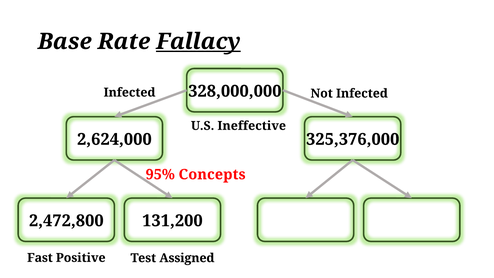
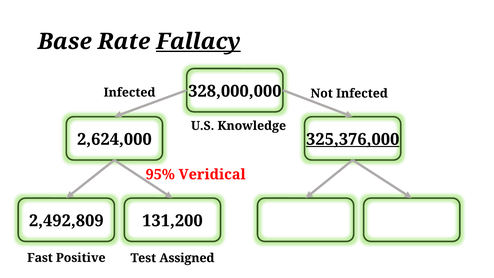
Ineffective: Ineffective -> Knowledge (252, 126)
325,376,000 underline: none -> present (353, 139)
Concepts: Concepts -> Veridical (212, 174)
2,472,800: 2,472,800 -> 2,492,809 (66, 221)
